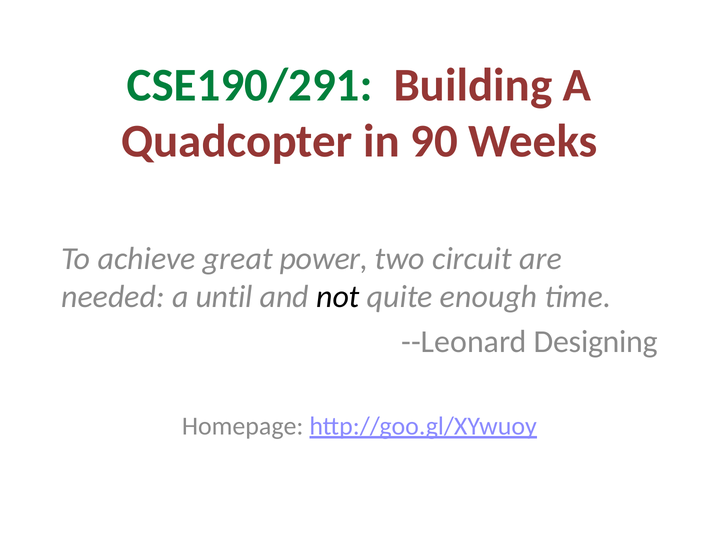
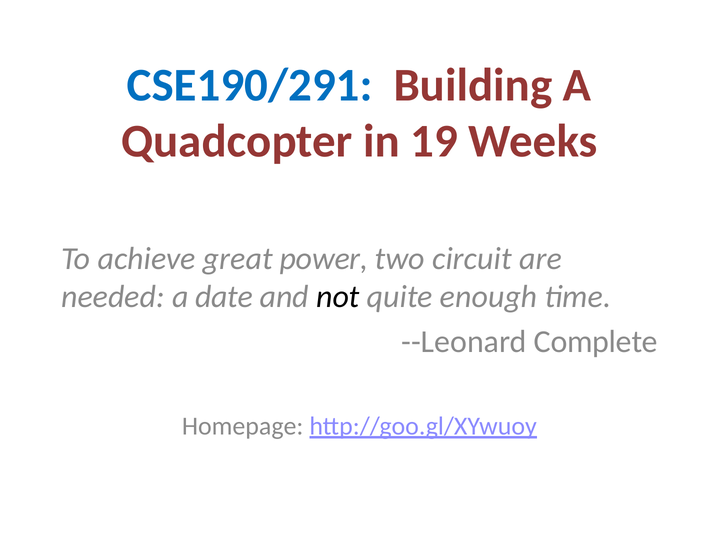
CSE190/291 colour: green -> blue (250, 85)
90: 90 -> 19 (434, 141)
until: until -> date (224, 297)
Designing: Designing -> Complete (596, 342)
